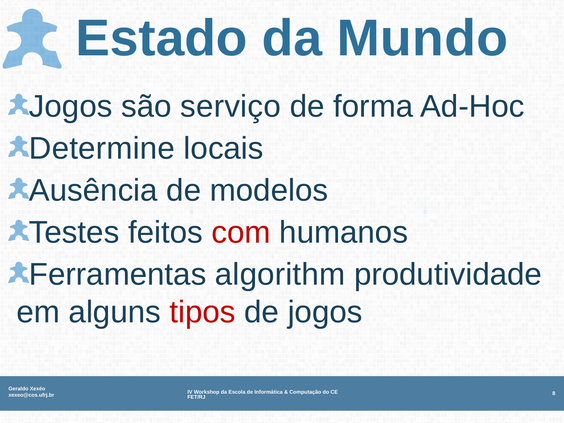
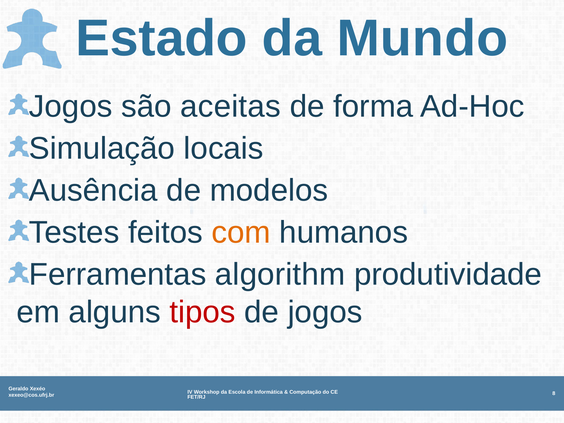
serviço: serviço -> aceitas (231, 107)
Determine: Determine -> Simulação (102, 149)
com colour: red -> orange (241, 233)
